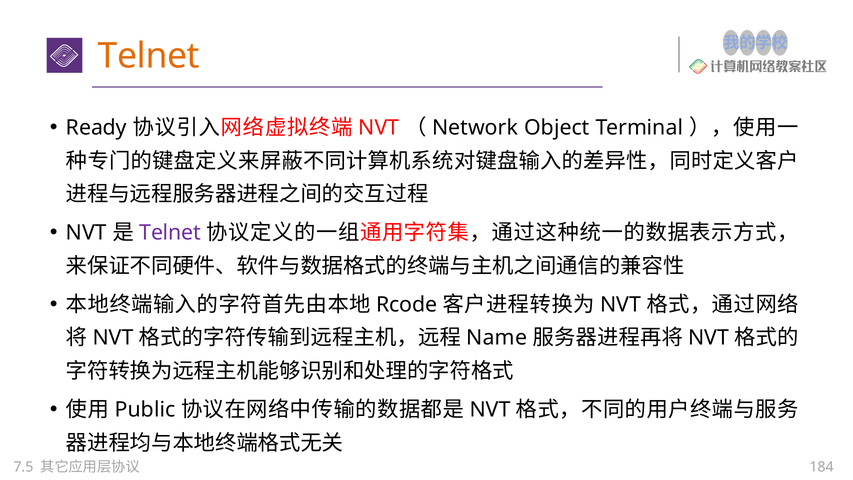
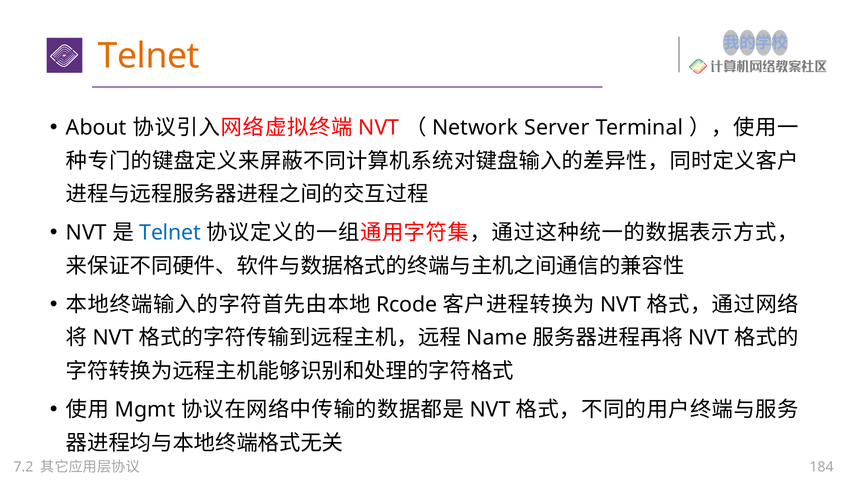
Ready: Ready -> About (96, 128)
Object: Object -> Server (557, 128)
Telnet colour: purple -> blue (170, 233)
Public: Public -> Mgmt (145, 410)
7.5: 7.5 -> 7.2 (23, 467)
